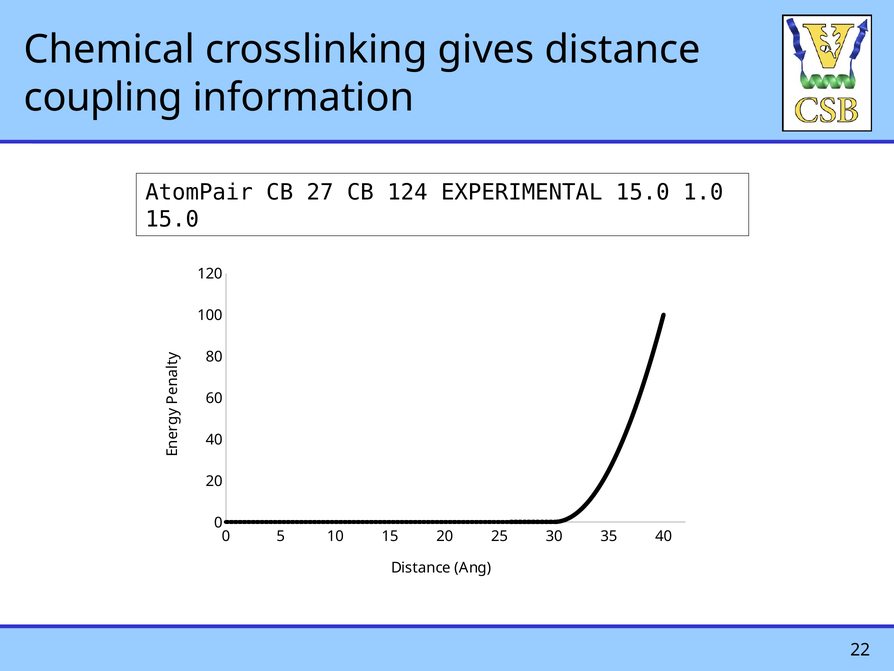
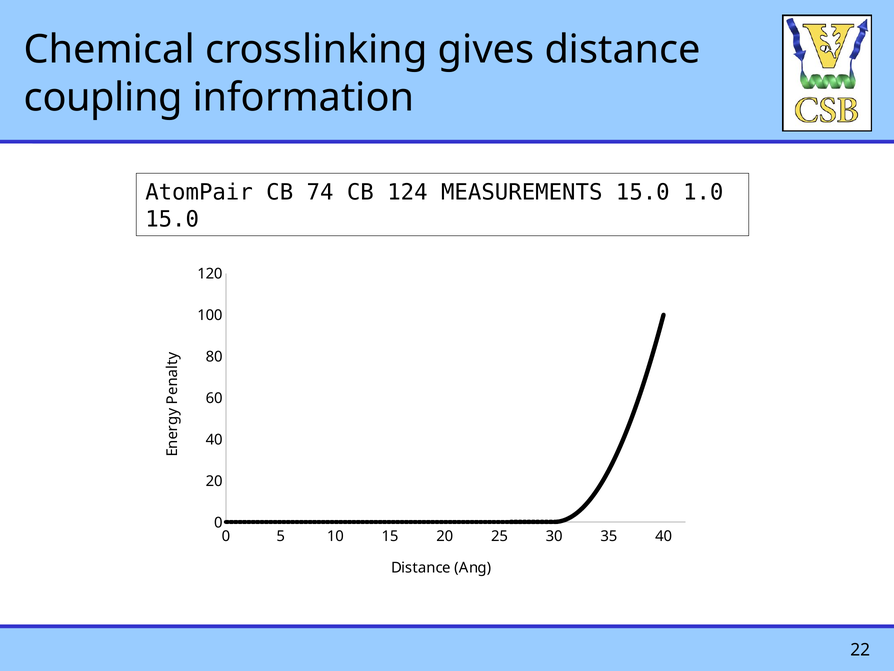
27: 27 -> 74 (320, 192)
EXPERIMENTAL: EXPERIMENTAL -> MEASUREMENTS (522, 192)
